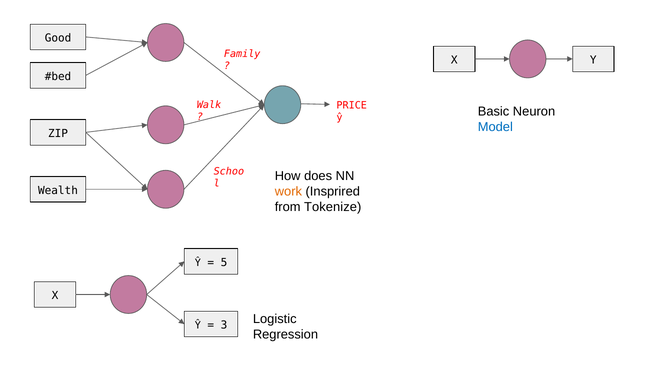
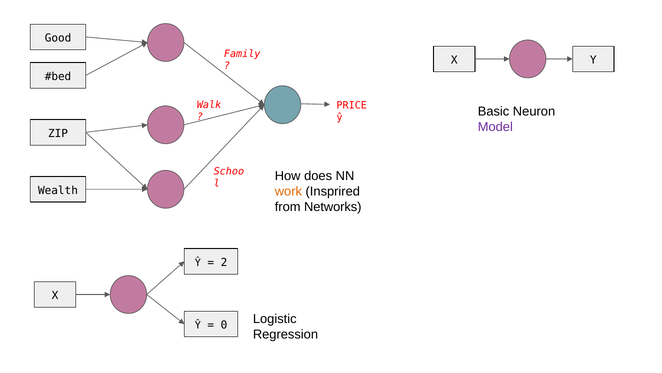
Model colour: blue -> purple (495, 127)
Tokenize: Tokenize -> Networks (333, 207)
5: 5 -> 2 (224, 262)
3: 3 -> 0 (224, 325)
